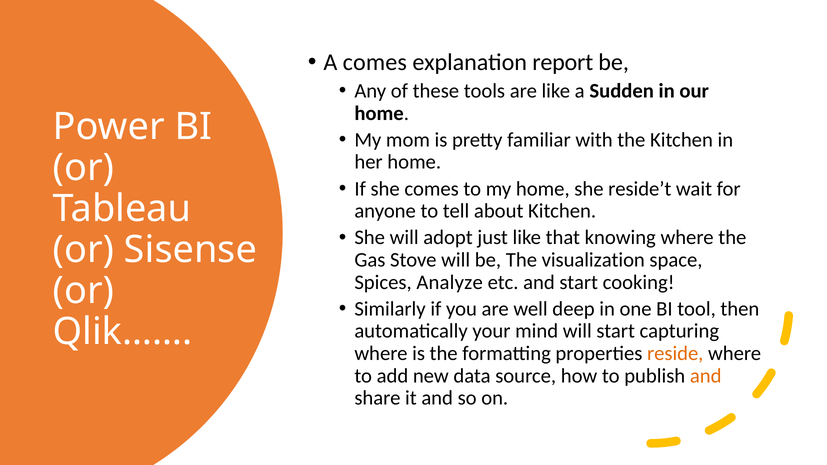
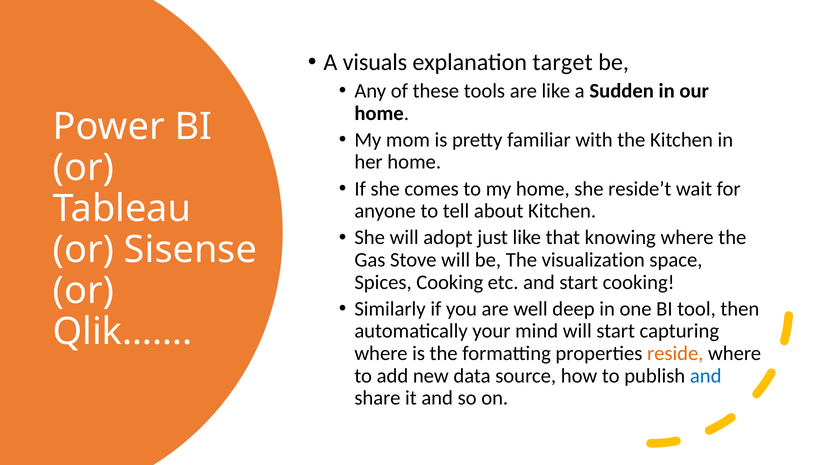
A comes: comes -> visuals (375, 62)
report: report -> target (563, 62)
Spices Analyze: Analyze -> Cooking (450, 282)
and colour: orange -> blue (706, 376)
